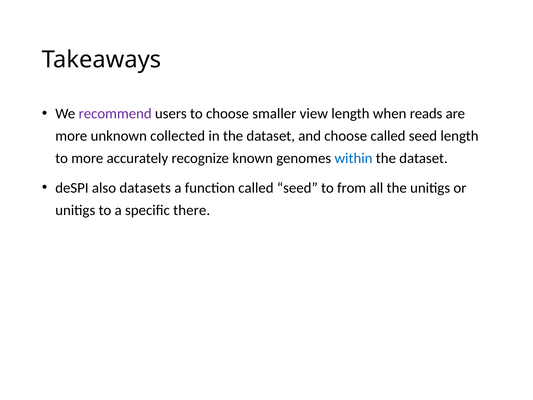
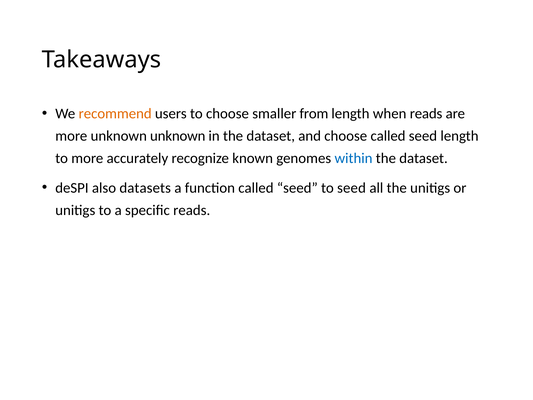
recommend colour: purple -> orange (115, 114)
view: view -> from (314, 114)
unknown collected: collected -> unknown (178, 136)
to from: from -> seed (352, 188)
specific there: there -> reads (192, 210)
